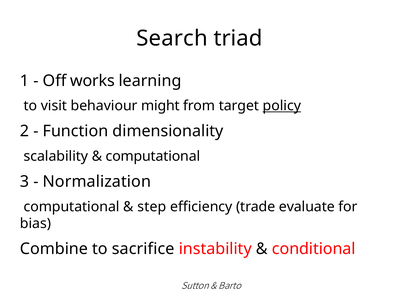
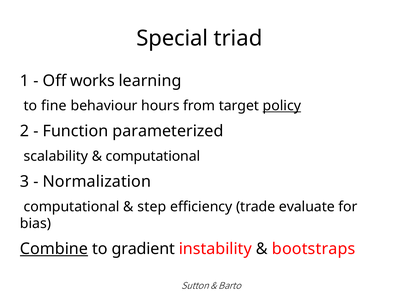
Search: Search -> Special (172, 38)
visit: visit -> fine (54, 106)
might: might -> hours (160, 106)
dimensionality: dimensionality -> parameterized (168, 131)
Combine underline: none -> present (54, 249)
sacrifice: sacrifice -> gradient (143, 249)
conditional: conditional -> bootstraps (314, 249)
